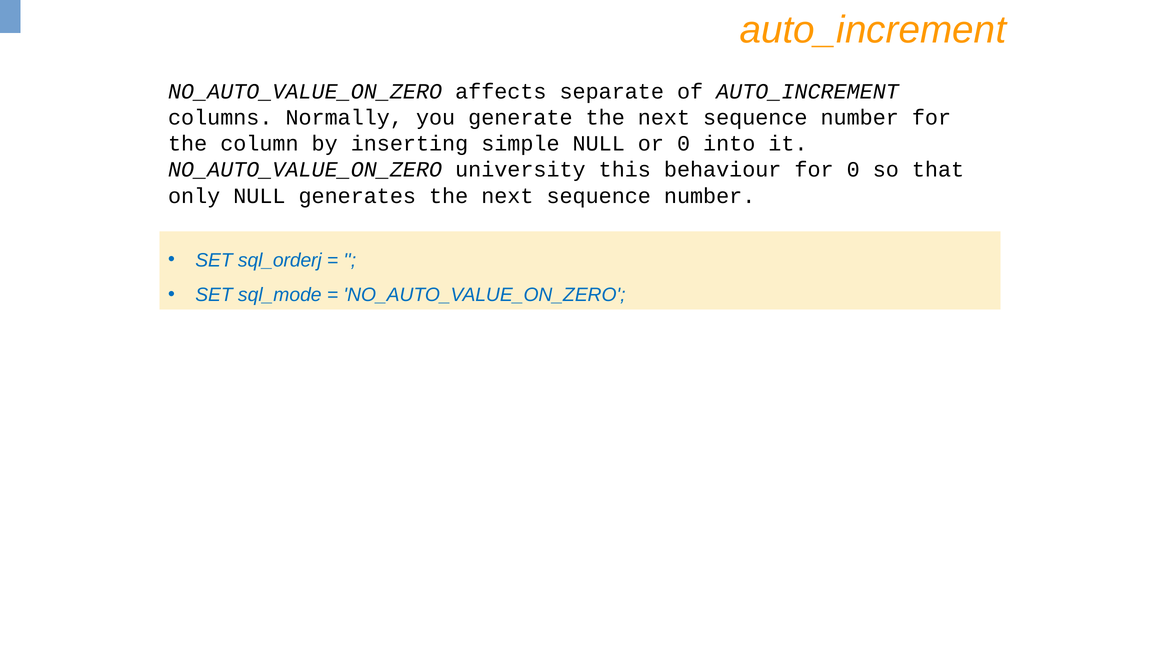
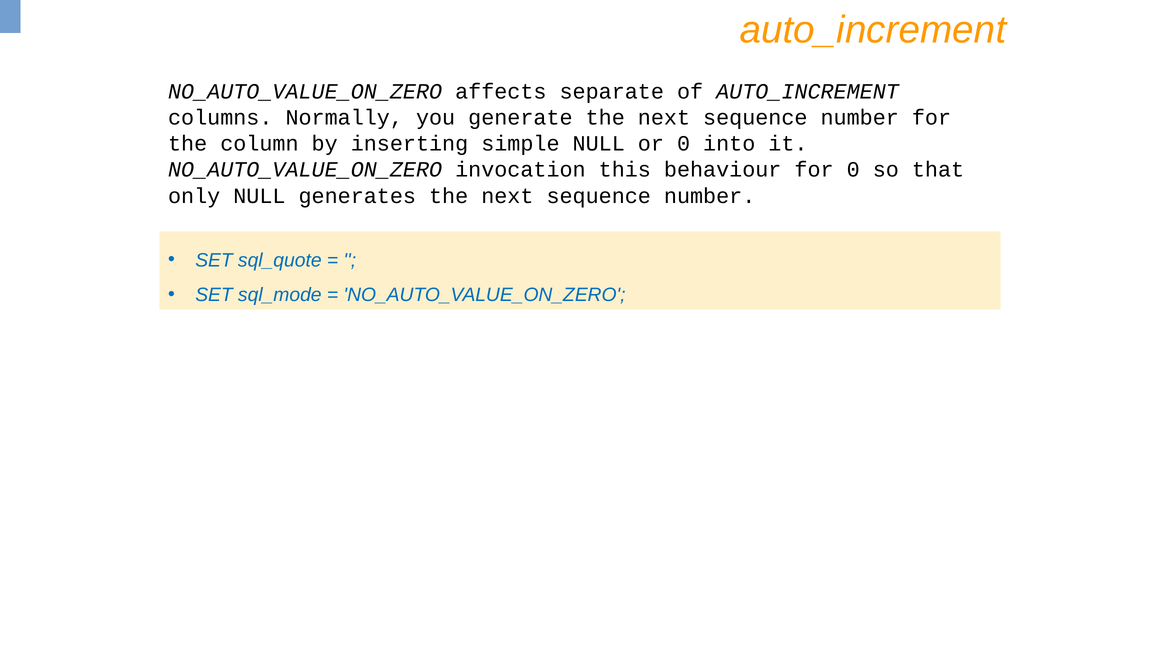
university: university -> invocation (520, 170)
sql_orderj: sql_orderj -> sql_quote (280, 260)
